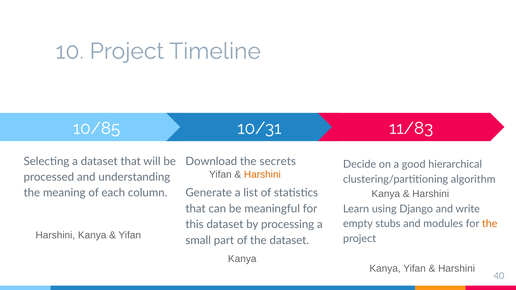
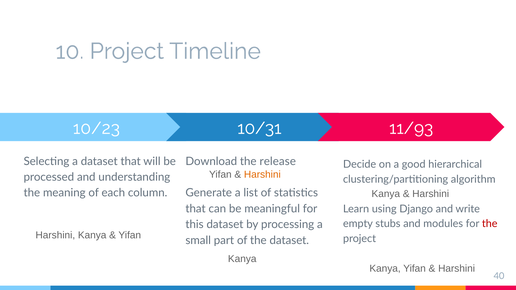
10/85: 10/85 -> 10/23 (96, 128)
11/83: 11/83 -> 11/93 (411, 128)
secrets: secrets -> release (278, 161)
the colour: orange -> red (490, 224)
